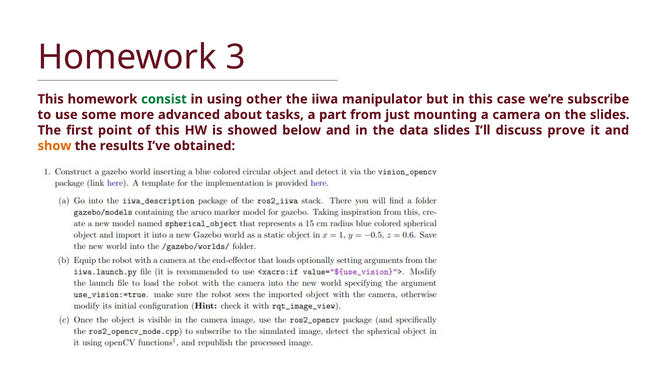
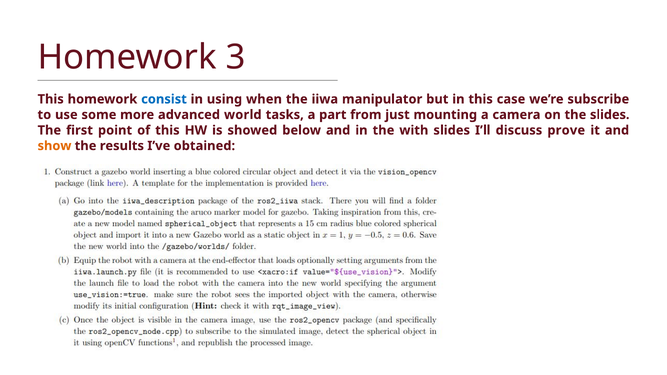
consist colour: green -> blue (164, 99)
other: other -> when (264, 99)
about: about -> world (243, 115)
data: data -> with (414, 130)
